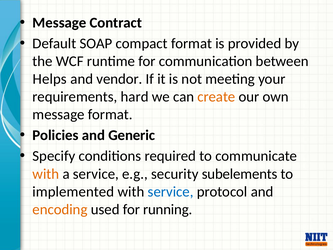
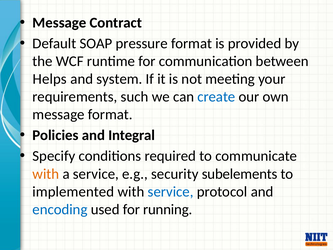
compact: compact -> pressure (142, 43)
vendor: vendor -> system (119, 79)
hard: hard -> such (135, 97)
create colour: orange -> blue (216, 97)
Generic: Generic -> Integral (132, 135)
encoding colour: orange -> blue (60, 209)
